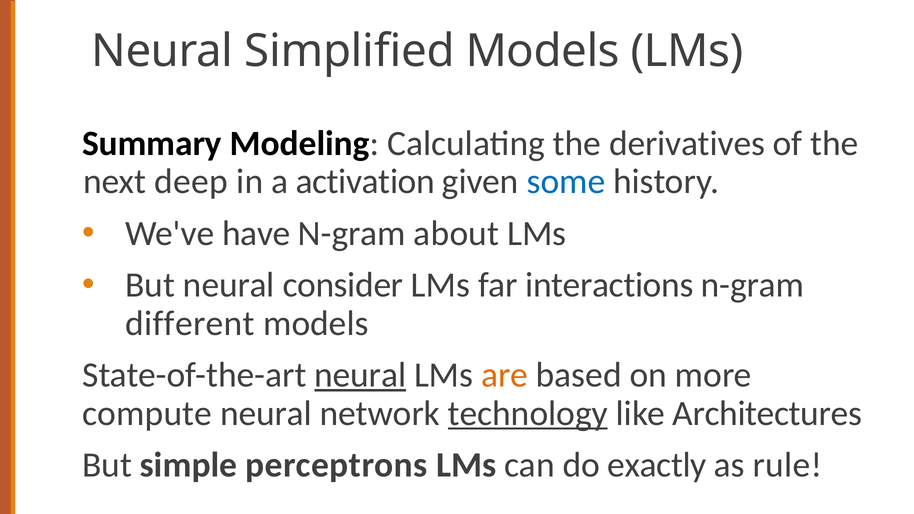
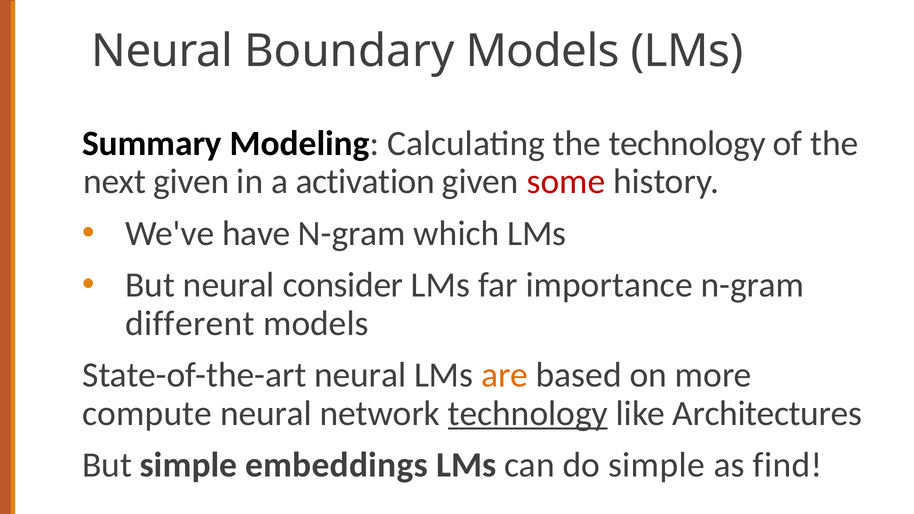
Simplified: Simplified -> Boundary (349, 51)
the derivatives: derivatives -> technology (687, 143)
next deep: deep -> given (191, 182)
some colour: blue -> red (566, 182)
about: about -> which (456, 233)
interactions: interactions -> importance (609, 285)
neural underline: present -> none (360, 375)
perceptrons: perceptrons -> embeddings (336, 465)
do exactly: exactly -> simple (657, 465)
rule: rule -> find (788, 465)
